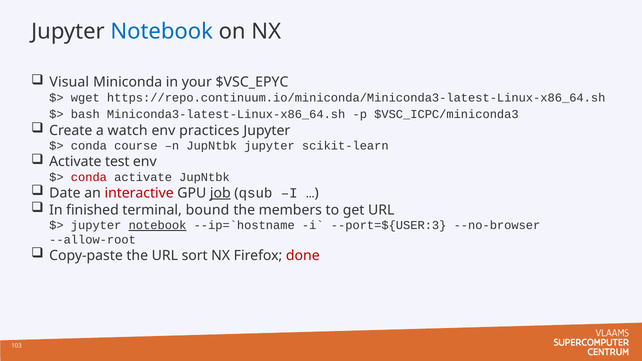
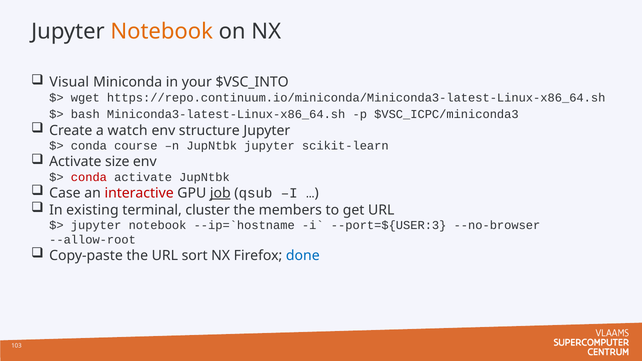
Notebook colour: blue -> orange (162, 31)
$VSC_EPYC: $VSC_EPYC -> $VSC_INTO (252, 82)
practices: practices -> structure (209, 131)
test: test -> size (117, 162)
Date: Date -> Case (65, 193)
finished: finished -> existing (92, 210)
bound: bound -> cluster (208, 210)
notebook underline: present -> none (158, 225)
done colour: red -> blue (303, 256)
